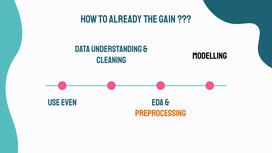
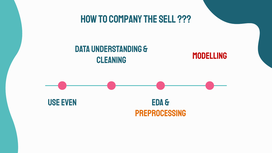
already: already -> company (126, 19)
gain: gain -> sell (167, 19)
modelling colour: black -> red (210, 56)
